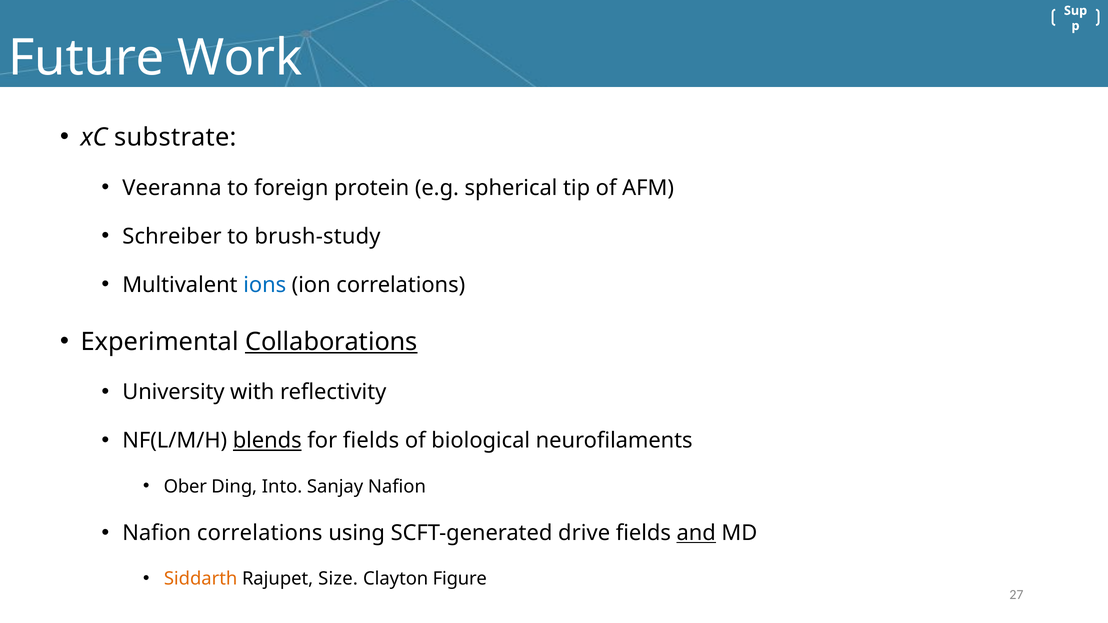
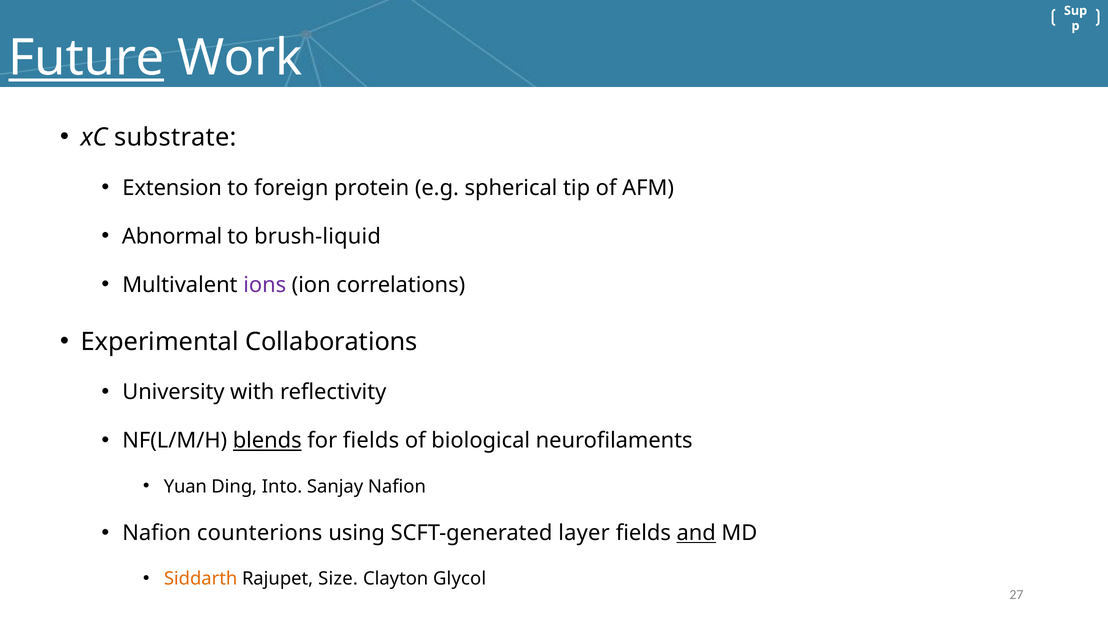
Future underline: none -> present (86, 58)
Veeranna: Veeranna -> Extension (172, 188)
Schreiber: Schreiber -> Abnormal (172, 236)
brush-study: brush-study -> brush-liquid (318, 236)
ions colour: blue -> purple (265, 285)
Collaborations underline: present -> none (331, 342)
Ober: Ober -> Yuan (185, 487)
Nafion correlations: correlations -> counterions (260, 533)
drive: drive -> layer (584, 533)
Figure: Figure -> Glycol (460, 579)
